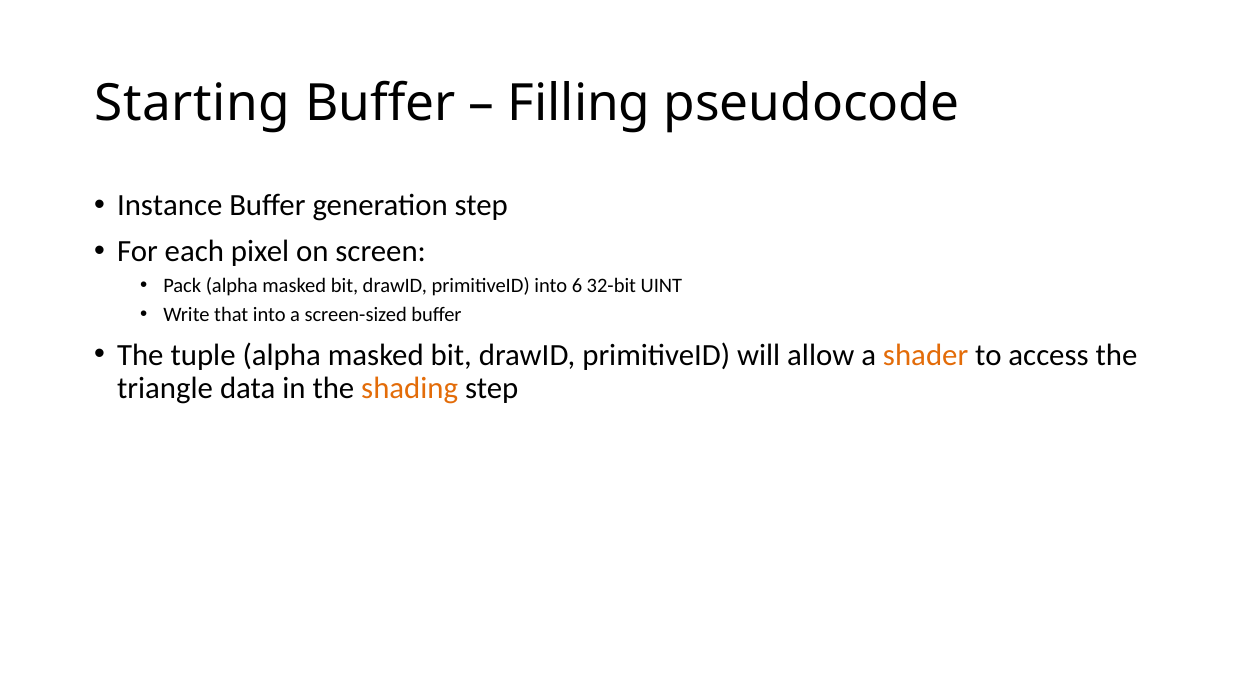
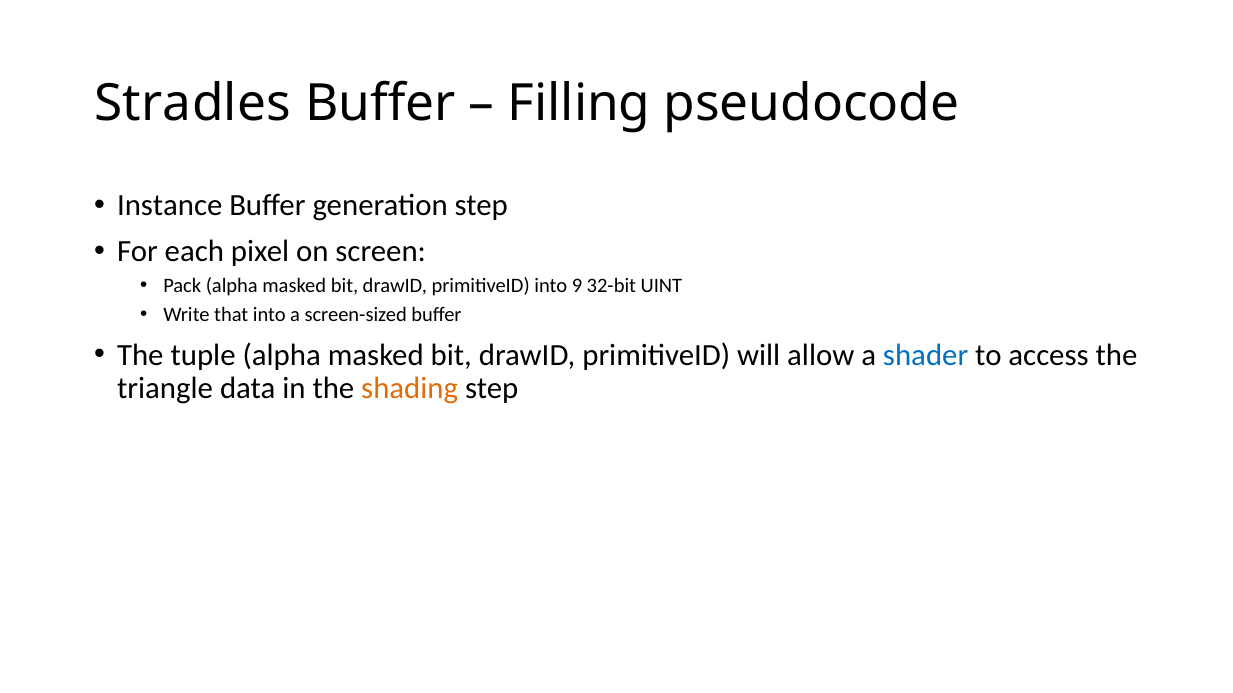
Starting: Starting -> Stradles (193, 104)
6: 6 -> 9 (577, 286)
shader colour: orange -> blue (926, 355)
